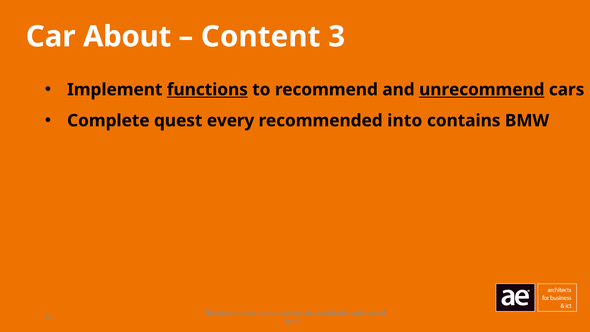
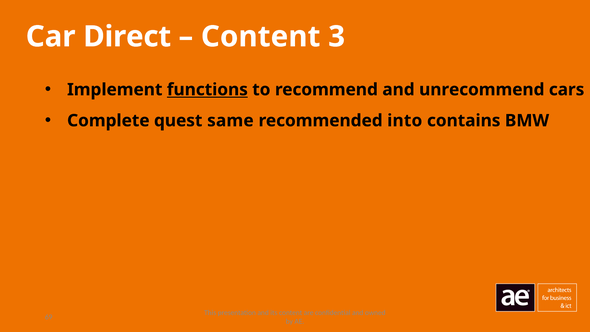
About: About -> Direct (127, 37)
unrecommend underline: present -> none (482, 90)
every: every -> same (230, 121)
